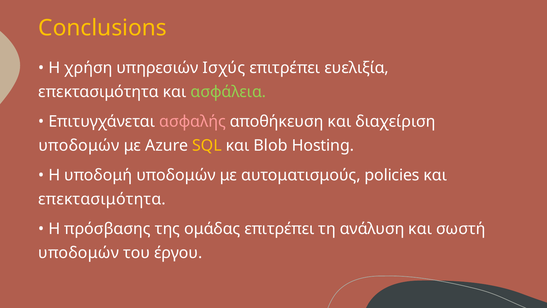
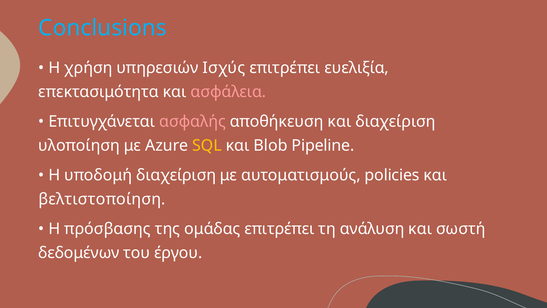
Conclusions colour: yellow -> light blue (103, 28)
ασφάλεια colour: light green -> pink (228, 92)
υποδομών: υποδομών -> υλοποίηση (79, 145)
Hosting: Hosting -> Pipeline (323, 145)
υποδομή υποδομών: υποδομών -> διαχείριση (176, 175)
επεκτασιμότητα: επεκτασιμότητα -> βελτιστοποίηση (102, 199)
υποδομών: υποδομών -> δεδομένων (79, 253)
